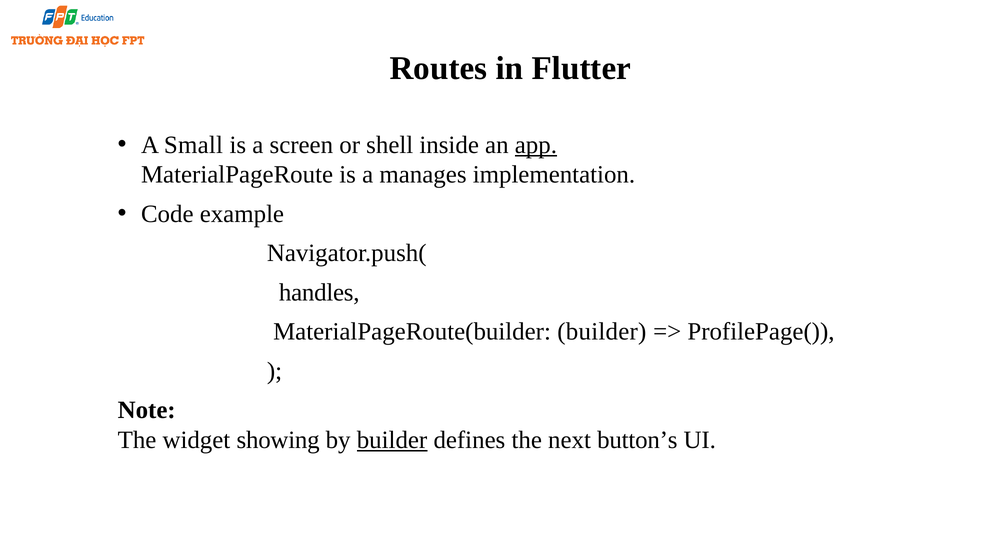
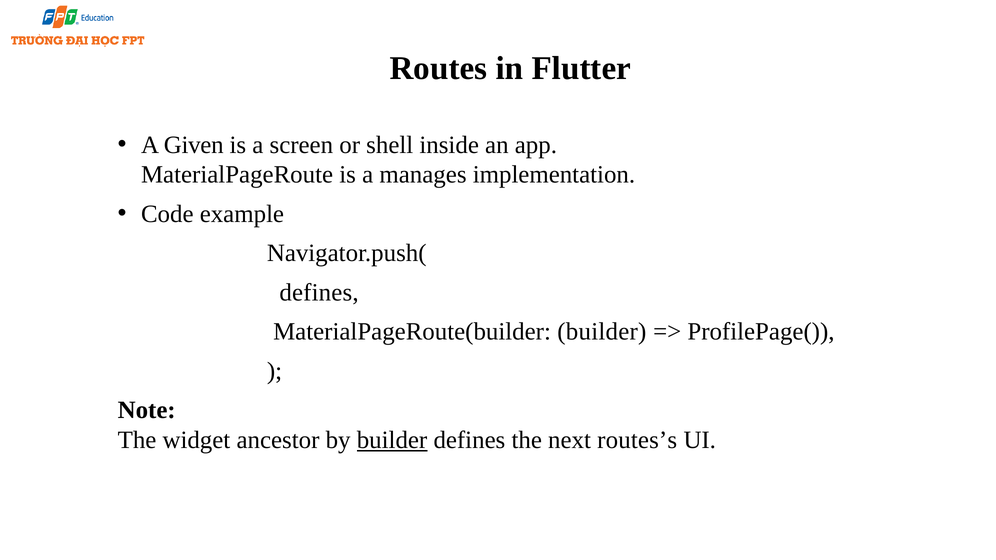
Small: Small -> Given (194, 145)
app underline: present -> none (536, 145)
handles: handles -> defines (319, 292)
showing: showing -> ancestor (278, 440)
button’s: button’s -> routes’s (637, 440)
